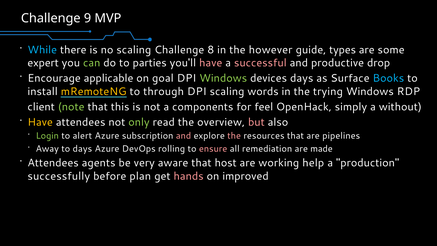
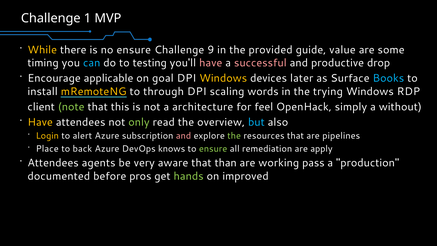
9: 9 -> 1 (88, 18)
While colour: light blue -> yellow (42, 50)
no scaling: scaling -> ensure (134, 50)
8: 8 -> 9 (211, 50)
however: however -> provided (271, 50)
types: types -> value (342, 50)
expert: expert -> timing (43, 63)
can colour: light green -> light blue (92, 63)
parties: parties -> testing (150, 63)
Windows colour: light green -> yellow (223, 78)
devices days: days -> later (302, 78)
components: components -> architecture (203, 107)
but colour: pink -> light blue (256, 122)
Login colour: light green -> yellow (47, 136)
the colour: pink -> light green (234, 136)
Away: Away -> Place (47, 149)
to days: days -> back (82, 149)
rolling: rolling -> knows (172, 149)
ensure colour: pink -> light green (213, 149)
made: made -> apply (321, 149)
host: host -> than (226, 163)
help: help -> pass (313, 163)
successfully: successfully -> documented (59, 176)
plan: plan -> pros (140, 176)
hands colour: pink -> light green (189, 176)
